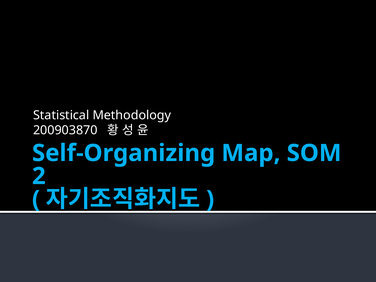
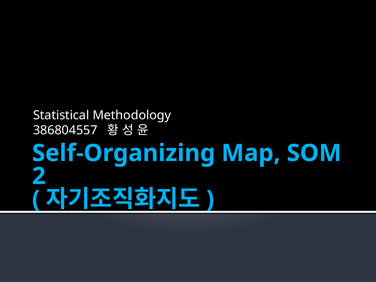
200903870: 200903870 -> 386804557 (65, 130)
